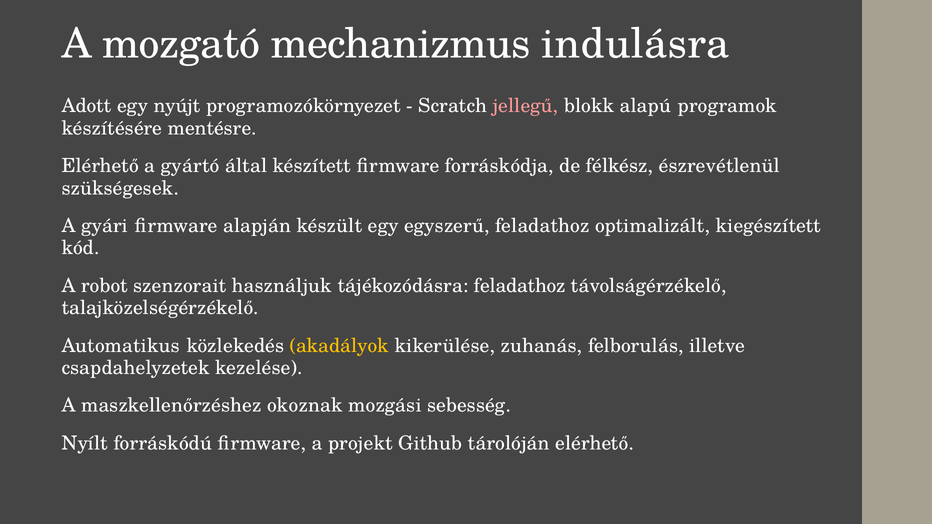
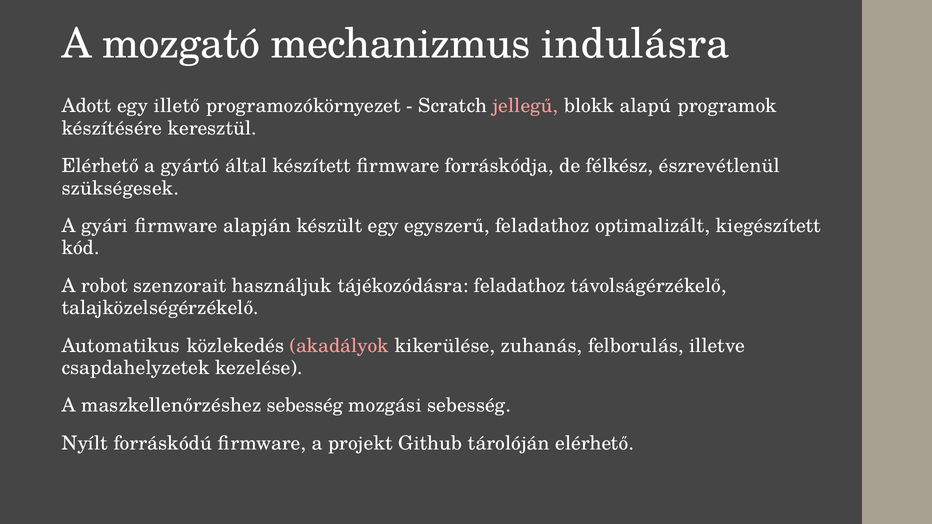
nyújt: nyújt -> illető (177, 106)
mentésre: mentésre -> keresztül (212, 128)
akadályok colour: yellow -> pink (339, 346)
maszkellenőrzéshez okoznak: okoznak -> sebesség (305, 406)
